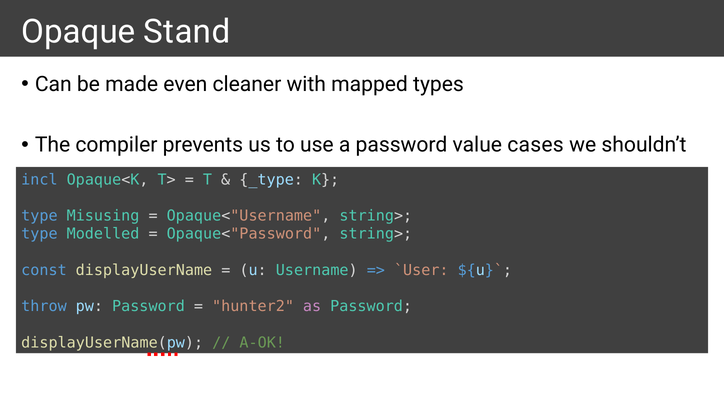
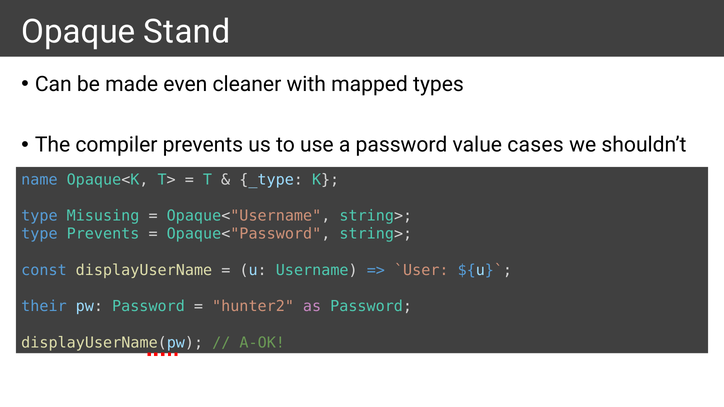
incl: incl -> name (39, 180)
type Modelled: Modelled -> Prevents (103, 234)
throw: throw -> their (44, 307)
